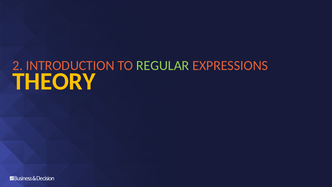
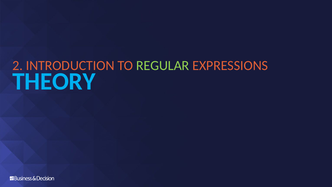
THEORY colour: yellow -> light blue (54, 81)
